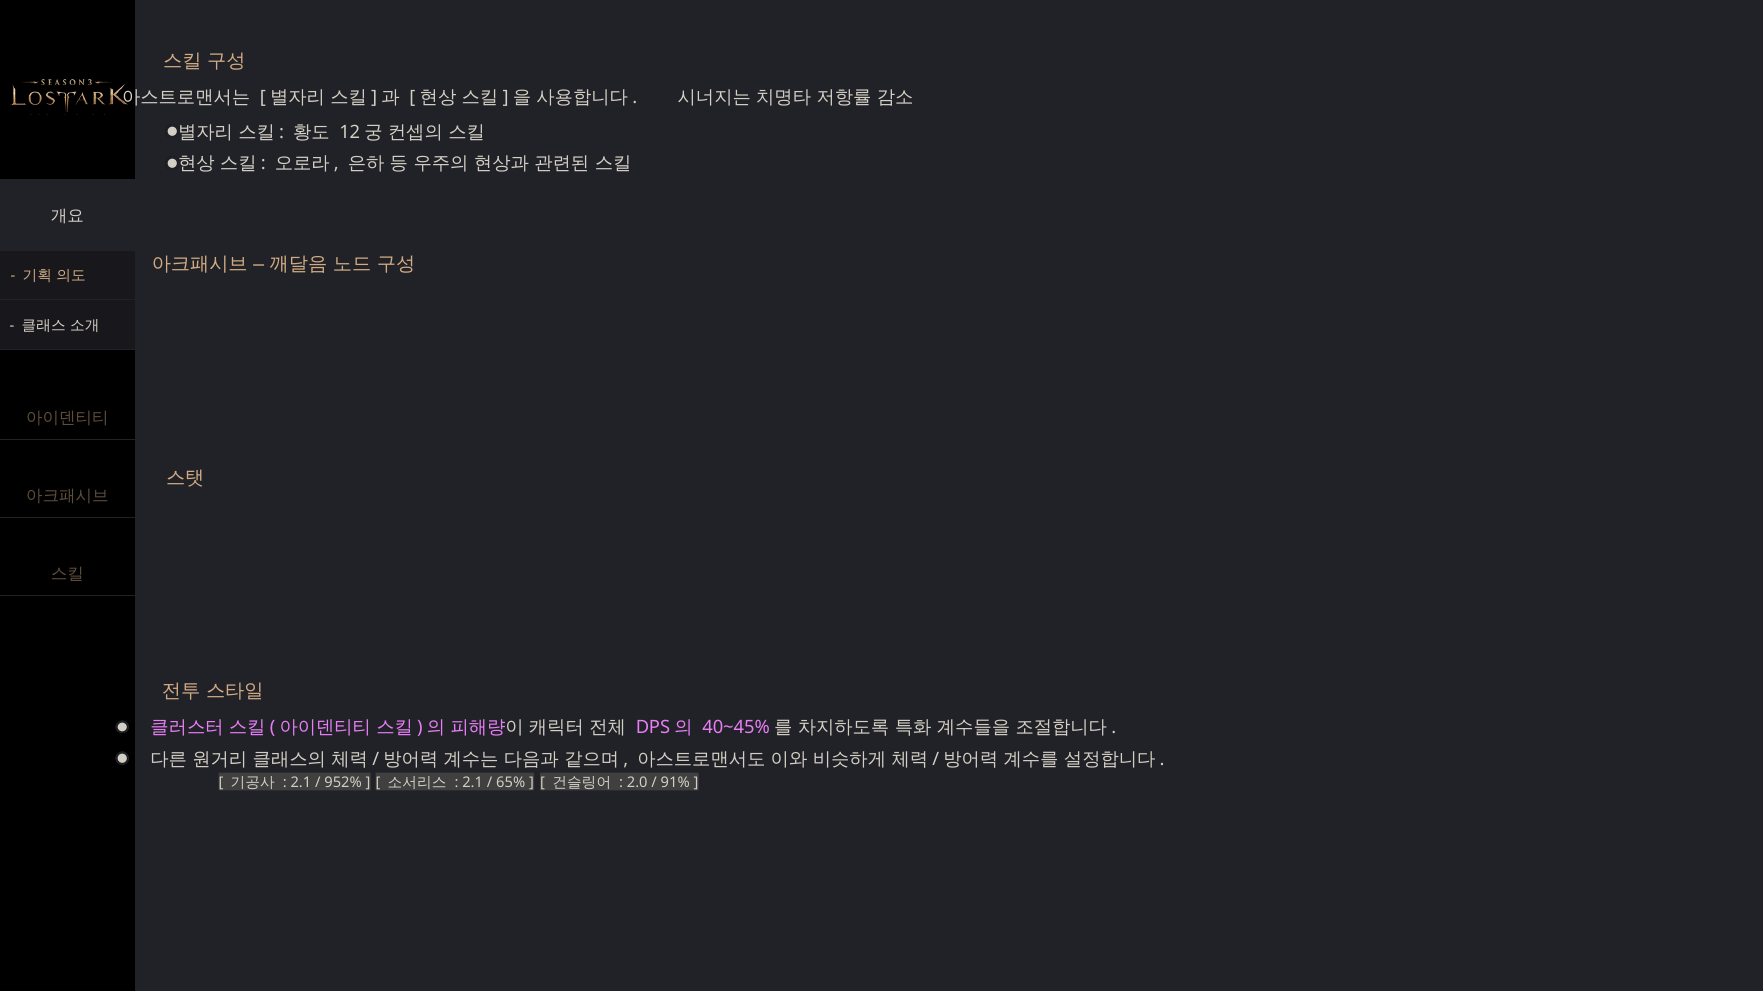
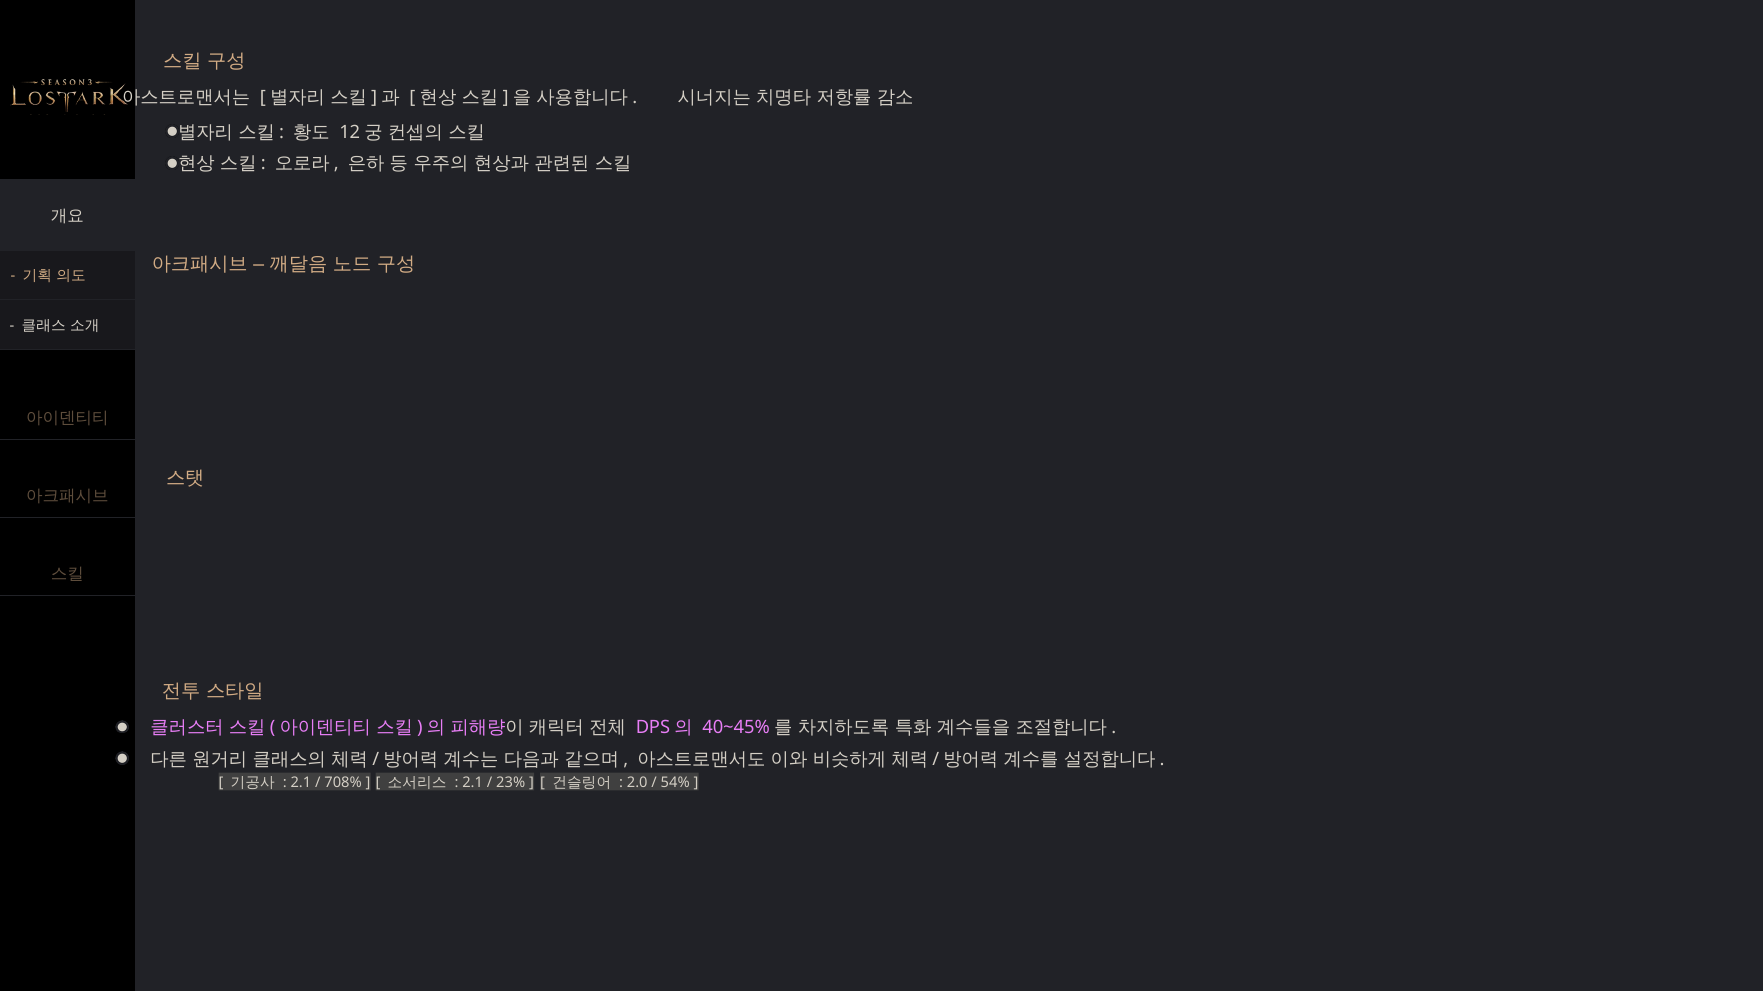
952%: 952% -> 708% (343, 783)
65%: 65% -> 23% (511, 783)
91%: 91% -> 54% (675, 783)
